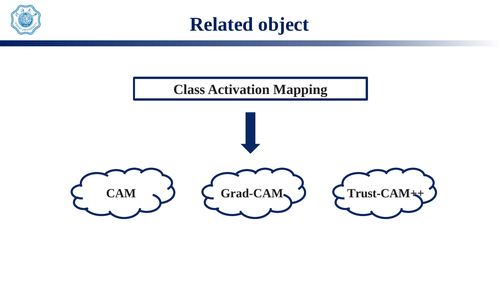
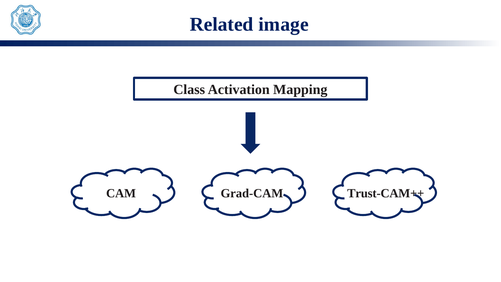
object: object -> image (284, 24)
